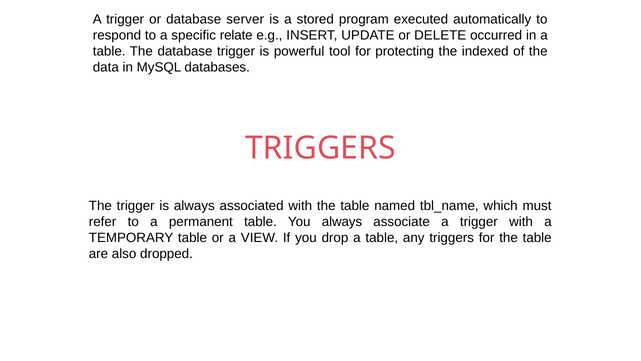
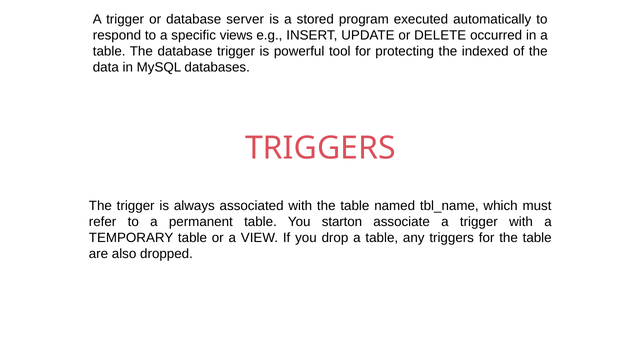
relate: relate -> views (236, 35)
You always: always -> starton (342, 222)
